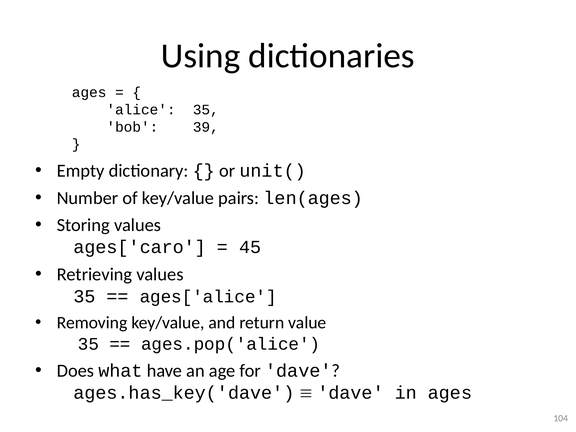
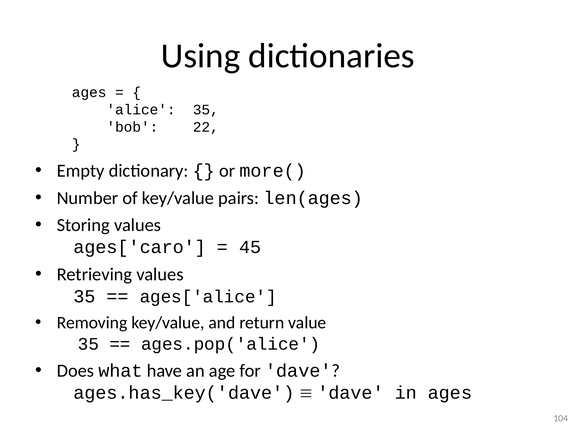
39: 39 -> 22 (206, 127)
unit(: unit( -> more( (273, 171)
